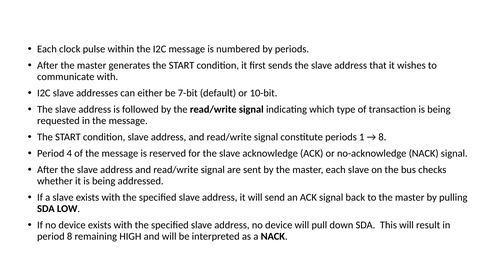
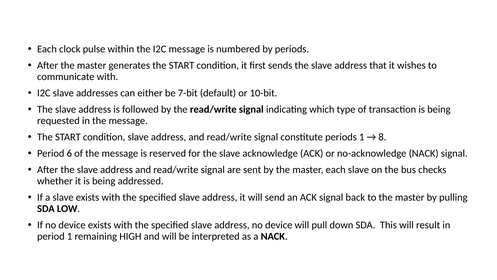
4: 4 -> 6 (69, 153)
period 8: 8 -> 1 (70, 236)
